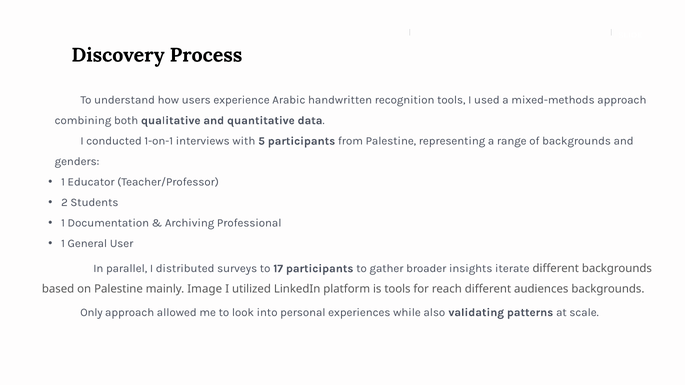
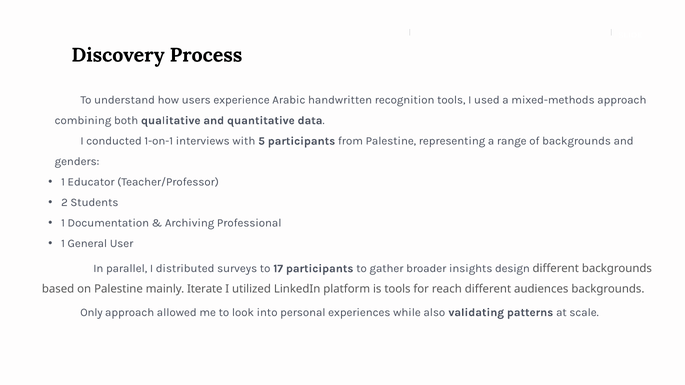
iterate: iterate -> design (512, 269)
Image: Image -> Iterate (205, 289)
